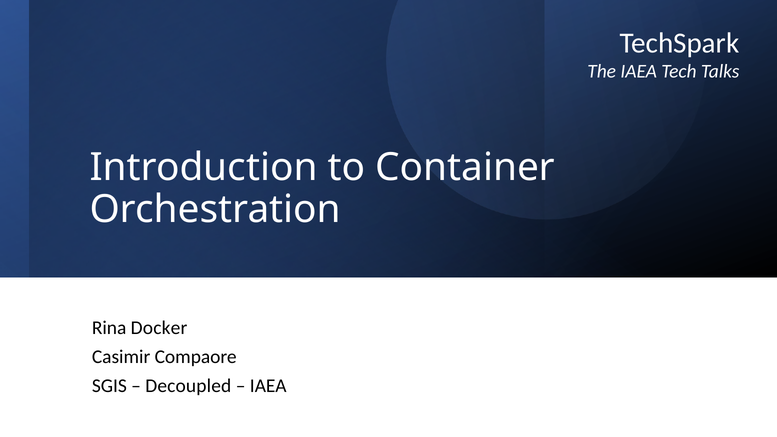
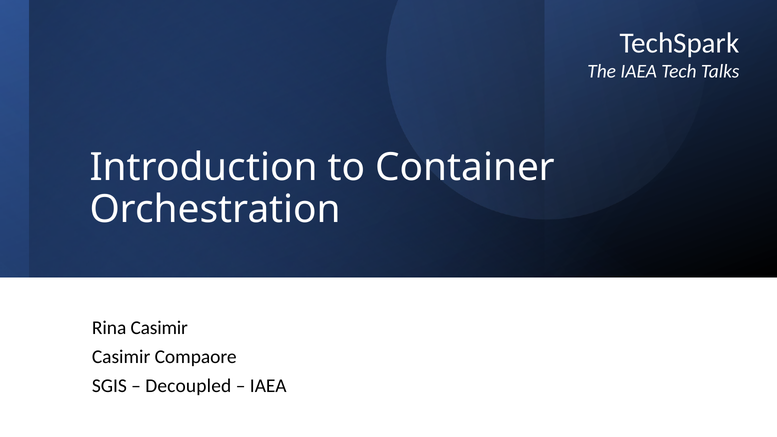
Rina Docker: Docker -> Casimir (159, 328)
